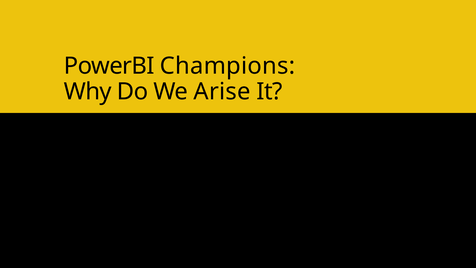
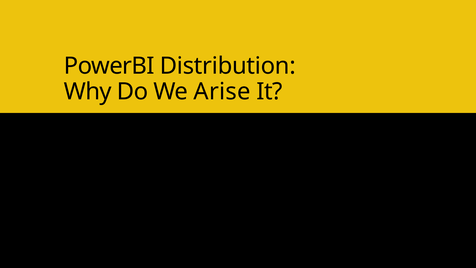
Champions: Champions -> Distribution (228, 66)
